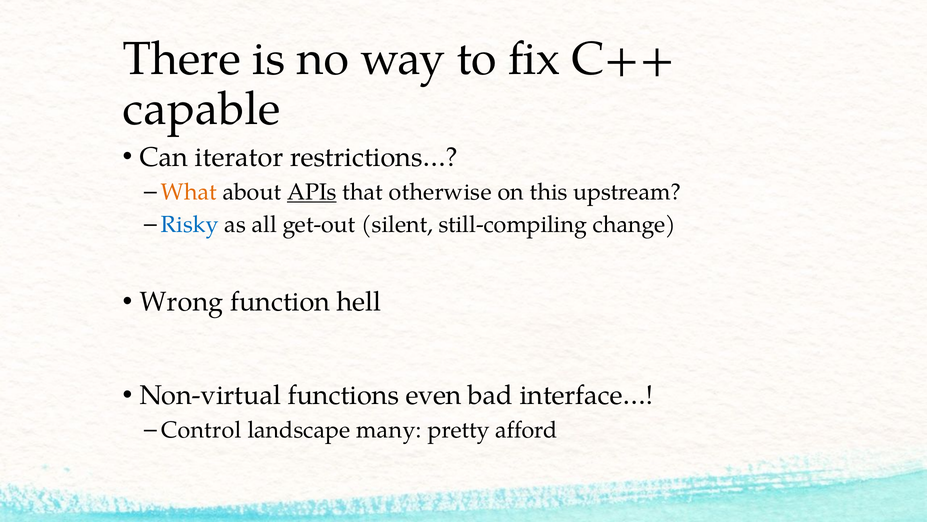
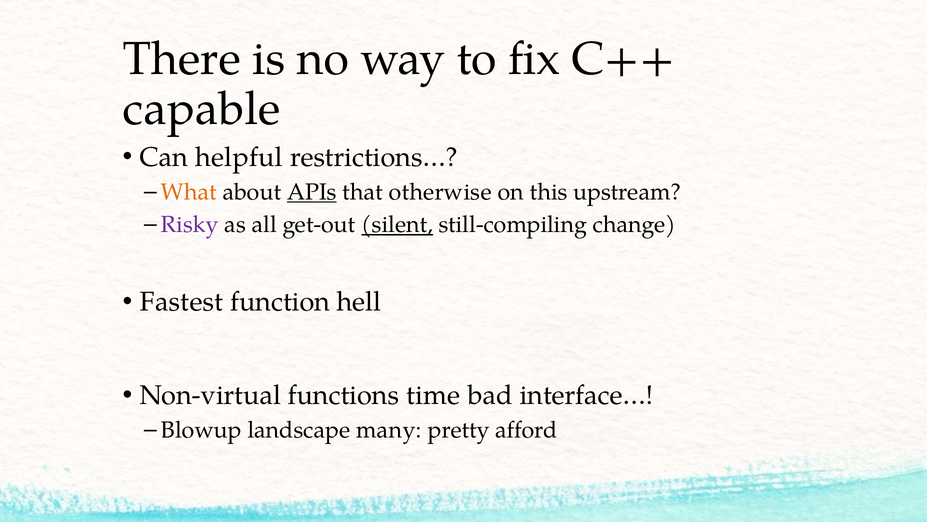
iterator: iterator -> helpful (239, 157)
Risky colour: blue -> purple (190, 225)
silent underline: none -> present (397, 225)
Wrong: Wrong -> Fastest (181, 302)
even: even -> time (433, 395)
Control: Control -> Blowup (201, 430)
